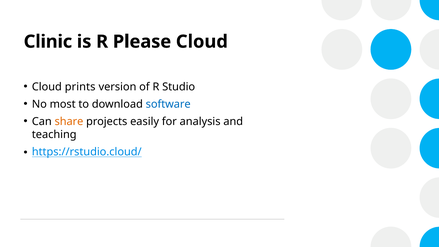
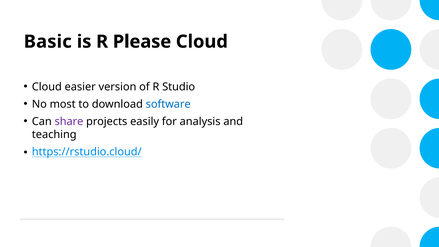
Clinic: Clinic -> Basic (48, 42)
prints: prints -> easier (80, 87)
share colour: orange -> purple (69, 121)
